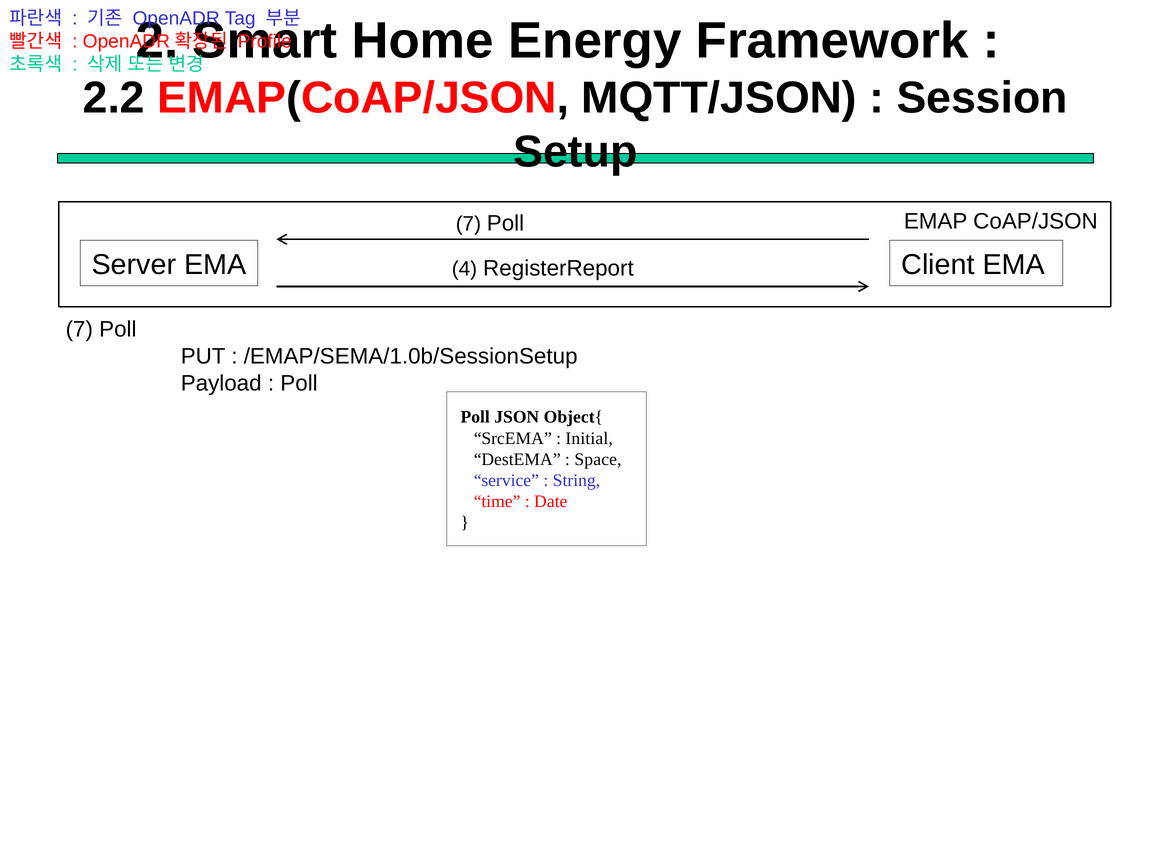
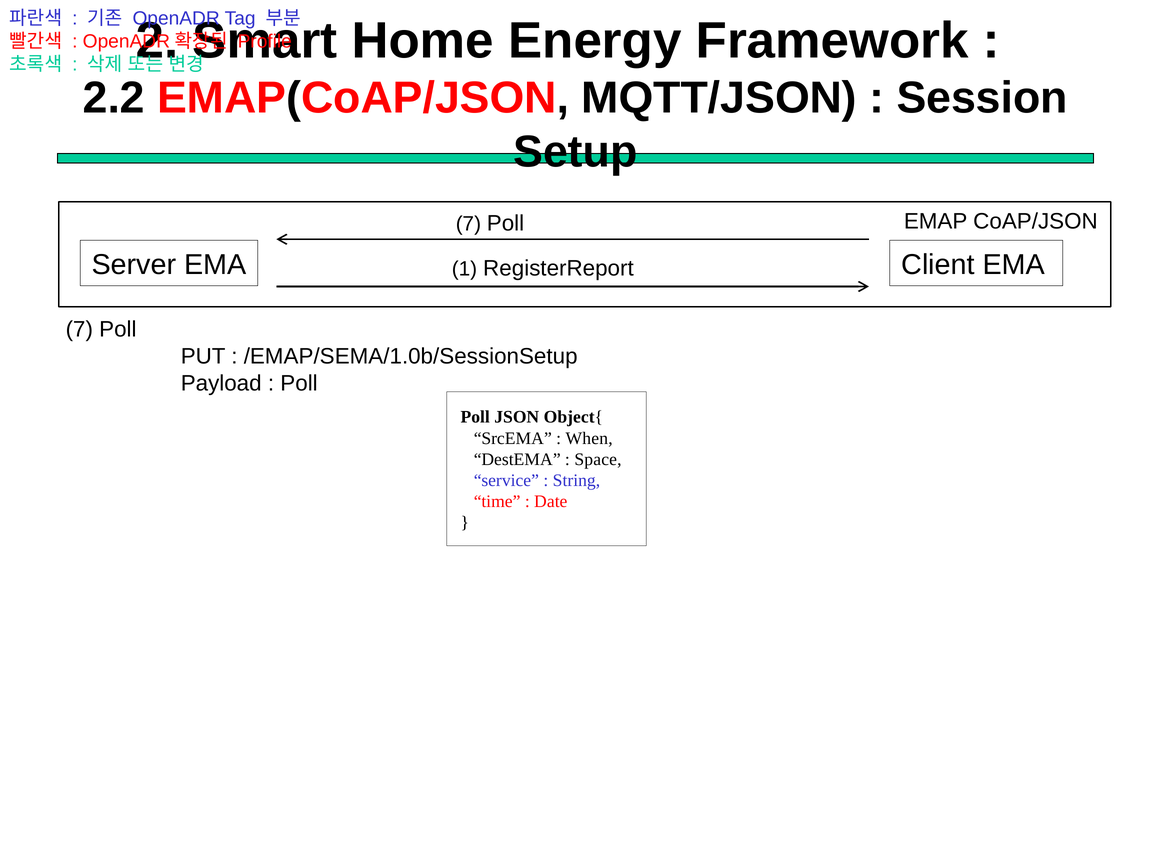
4: 4 -> 1 (464, 269)
Initial: Initial -> When (589, 438)
